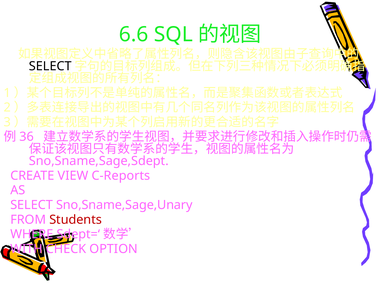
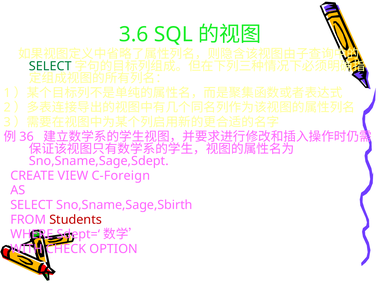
6.6: 6.6 -> 3.6 (134, 34)
SELECT colour: black -> green (50, 66)
C-Reports: C-Reports -> C-Foreign (121, 176)
Sno,Sname,Sage,Unary: Sno,Sname,Sage,Unary -> Sno,Sname,Sage,Sbirth (124, 205)
